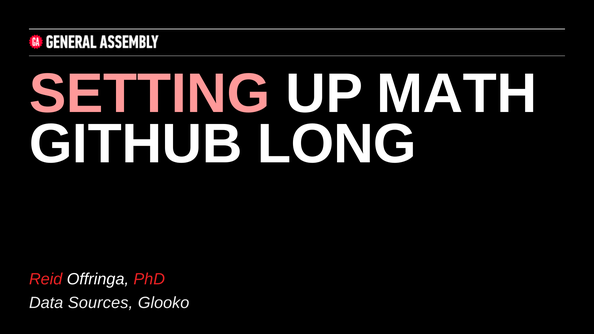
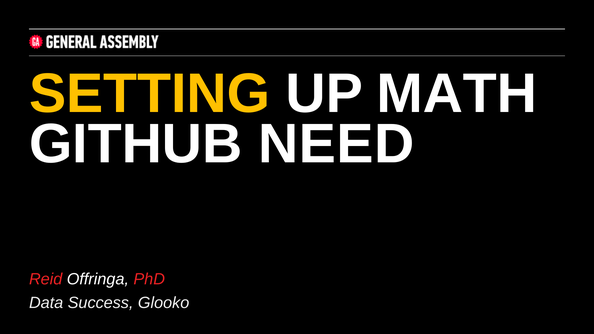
SETTING colour: pink -> yellow (150, 94)
LONG: LONG -> NEED (336, 144)
Sources: Sources -> Success (101, 303)
